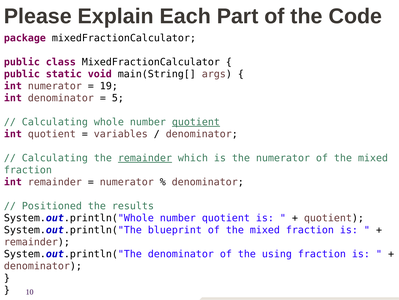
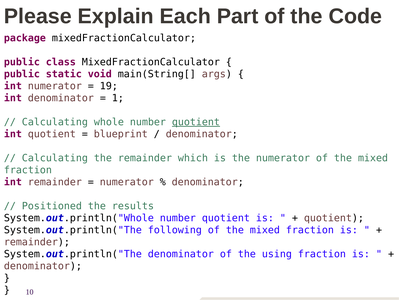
5: 5 -> 1 (118, 98)
variables: variables -> blueprint (121, 134)
remainder underline: present -> none (145, 158)
blueprint: blueprint -> following (175, 229)
